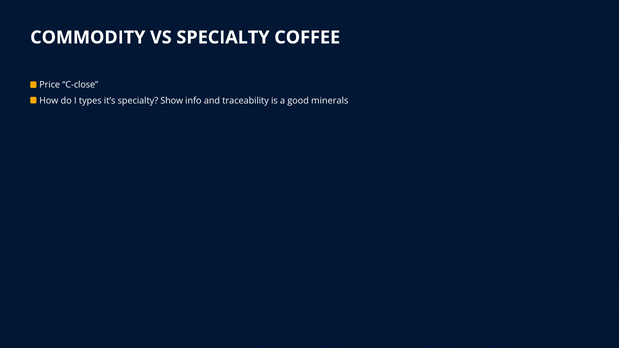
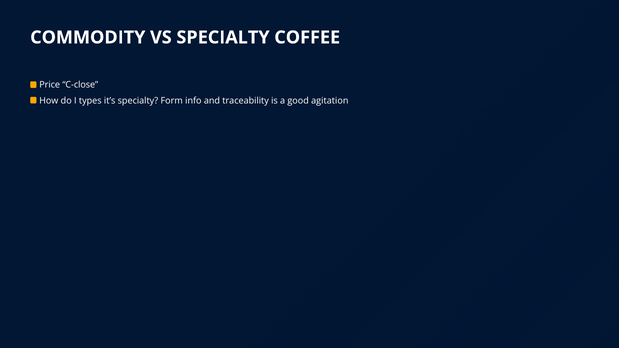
Show: Show -> Form (172, 101)
minerals: minerals -> agitation (330, 101)
